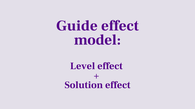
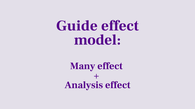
Level: Level -> Many (83, 66)
Solution: Solution -> Analysis (84, 85)
